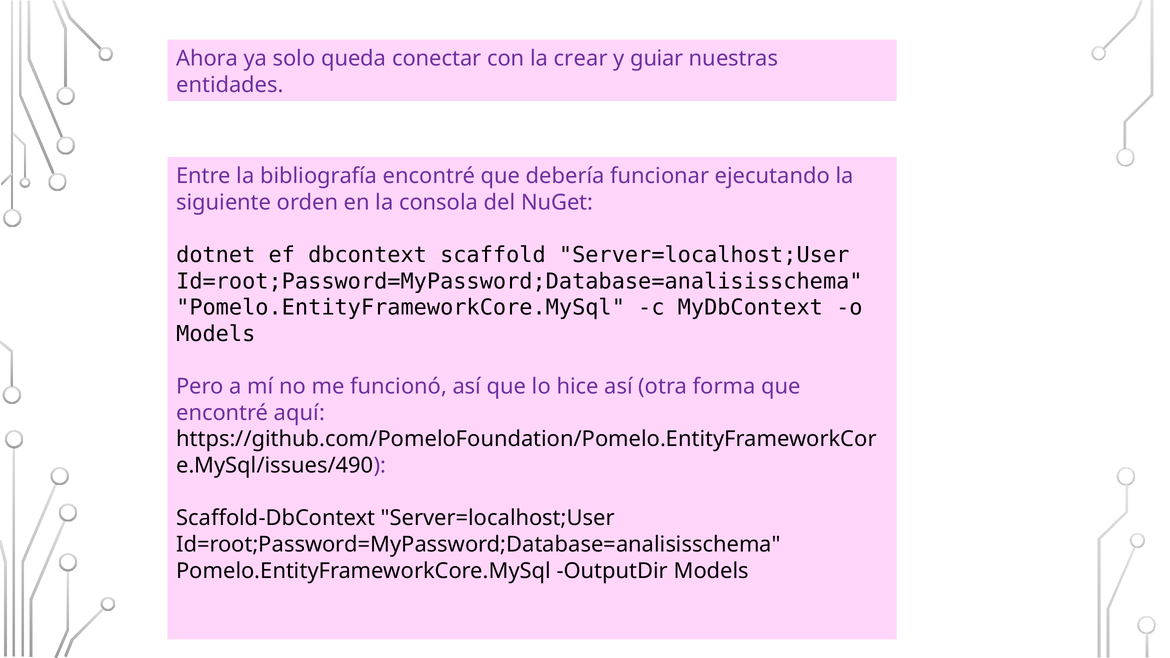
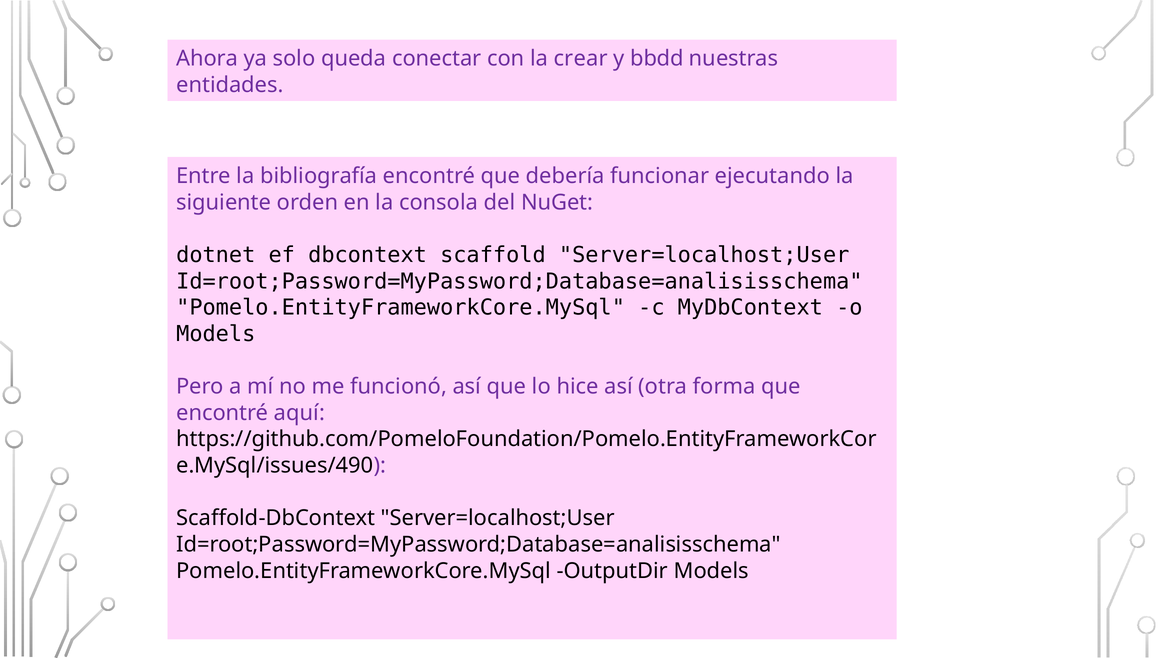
guiar: guiar -> bbdd (657, 59)
